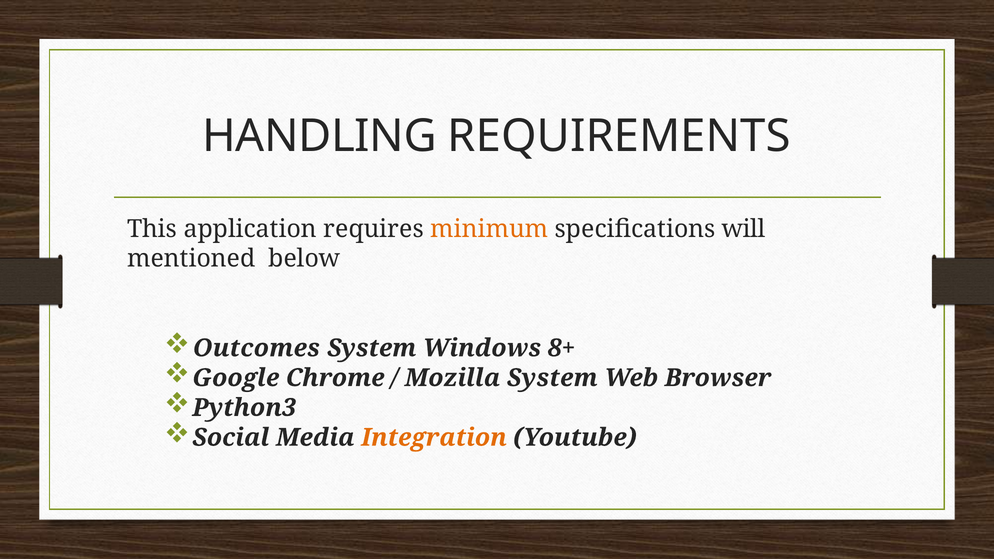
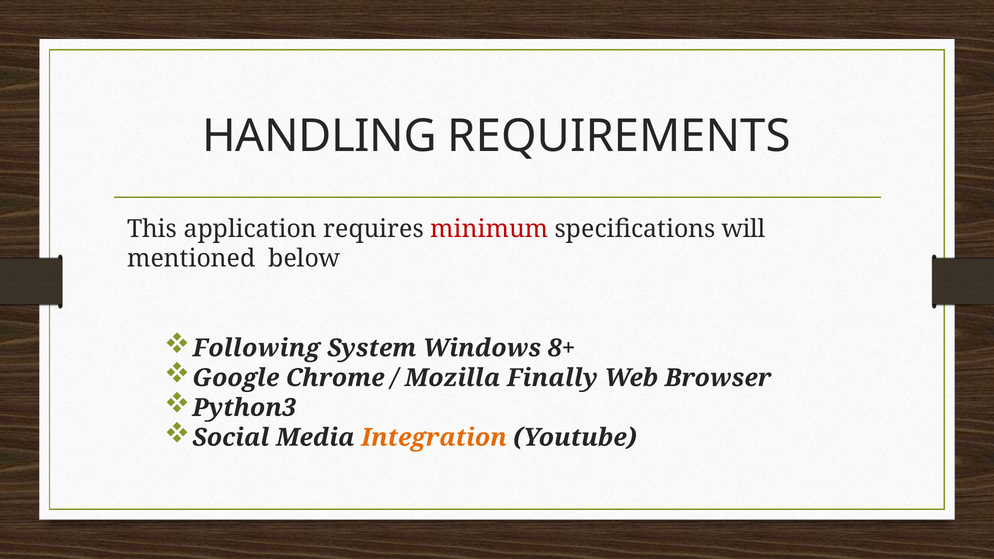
minimum colour: orange -> red (489, 229)
Outcomes: Outcomes -> Following (256, 348)
Mozilla System: System -> Finally (552, 378)
